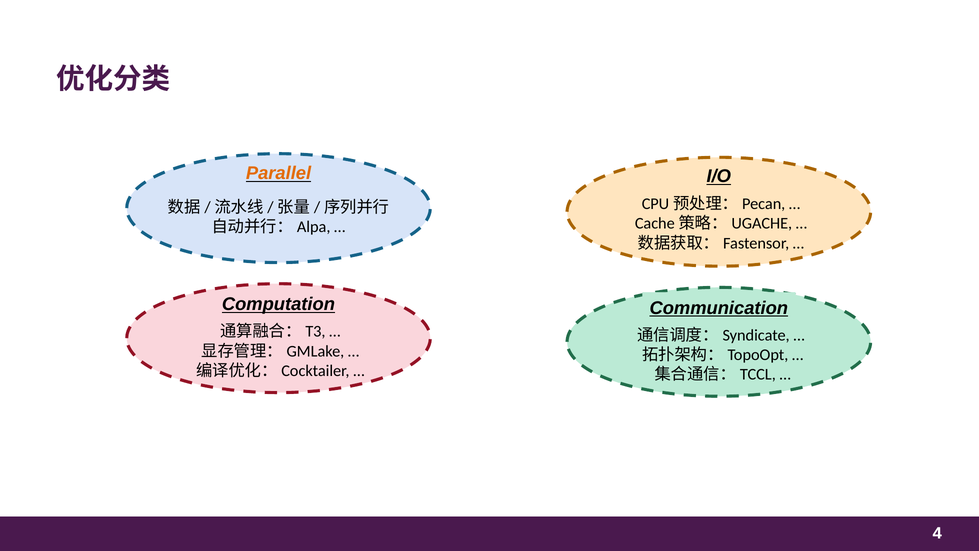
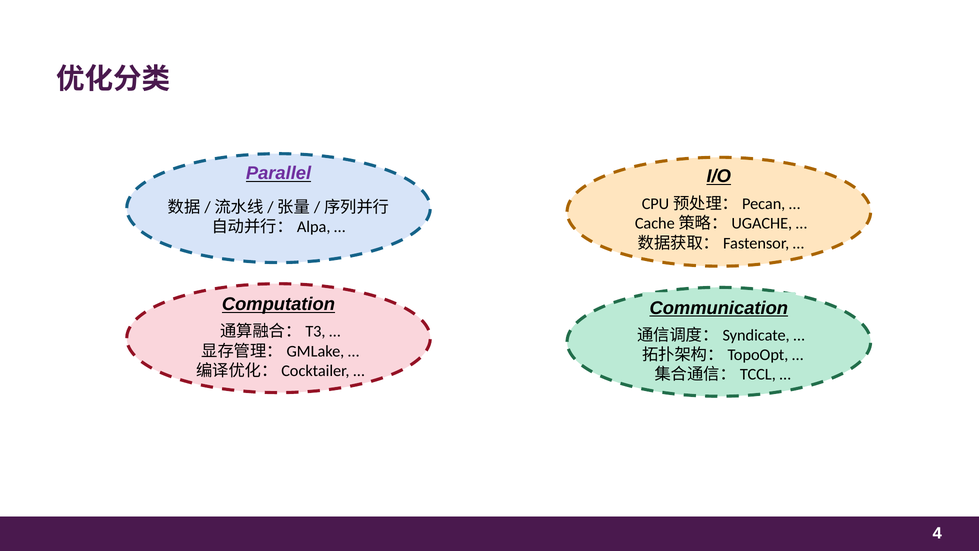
Parallel colour: orange -> purple (279, 173)
